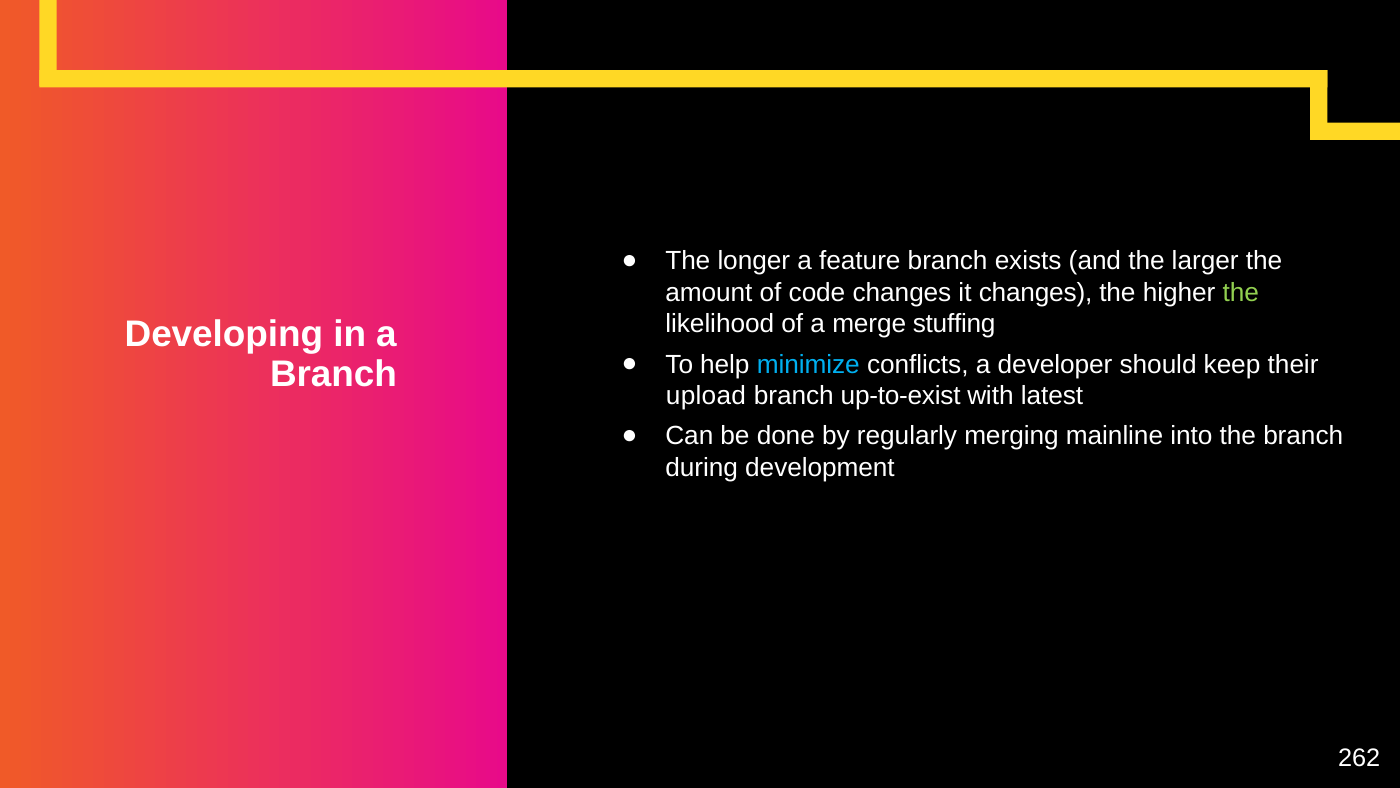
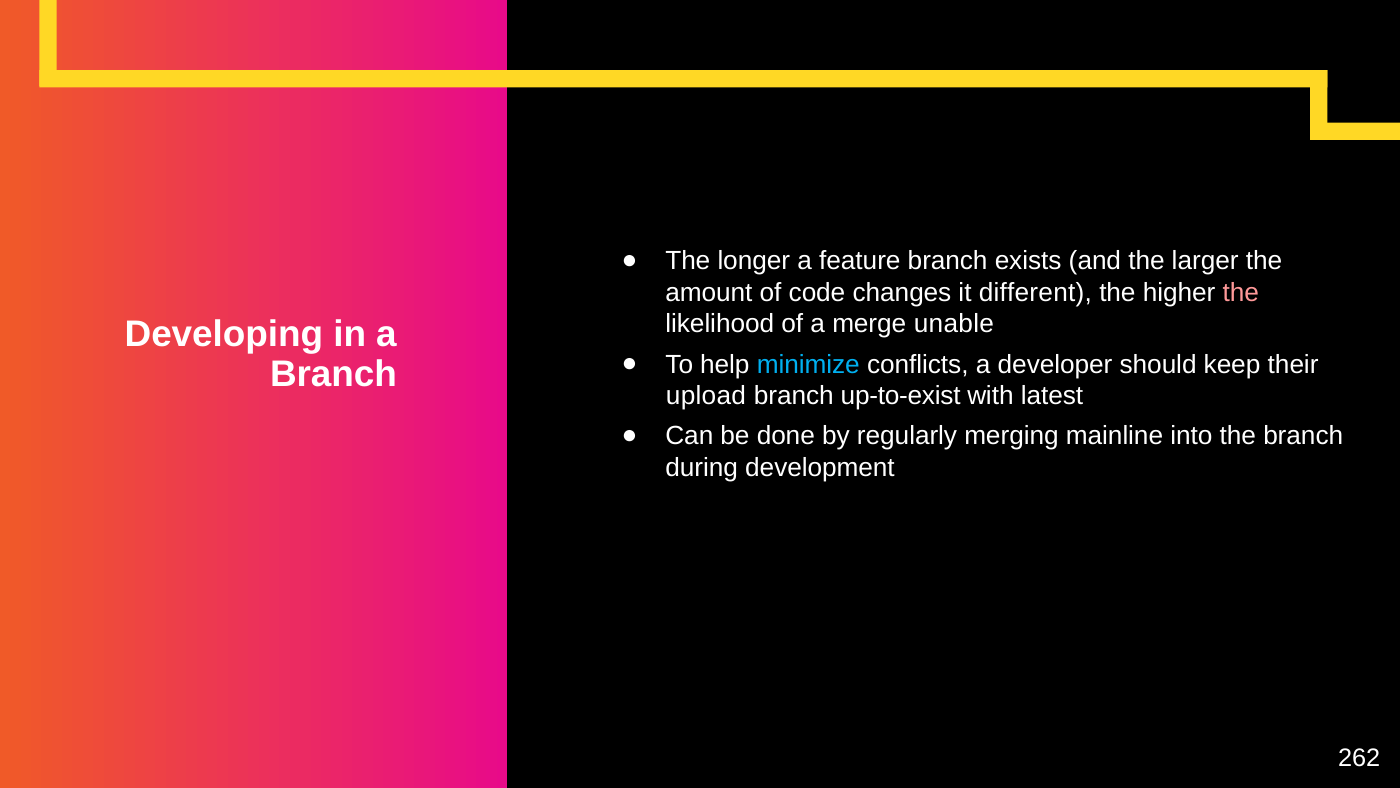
it changes: changes -> different (1035, 293)
the colour: light green -> pink (1241, 293)
stuffing: stuffing -> unable (954, 324)
